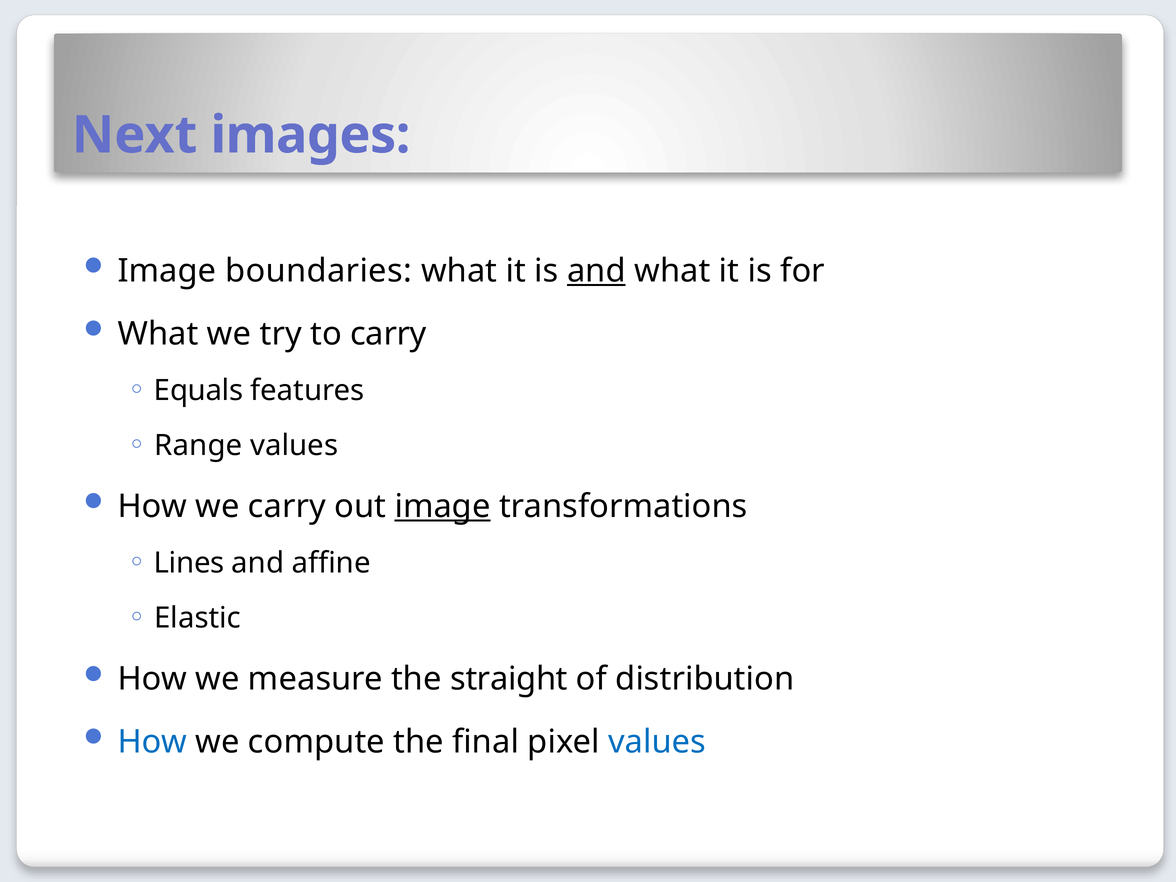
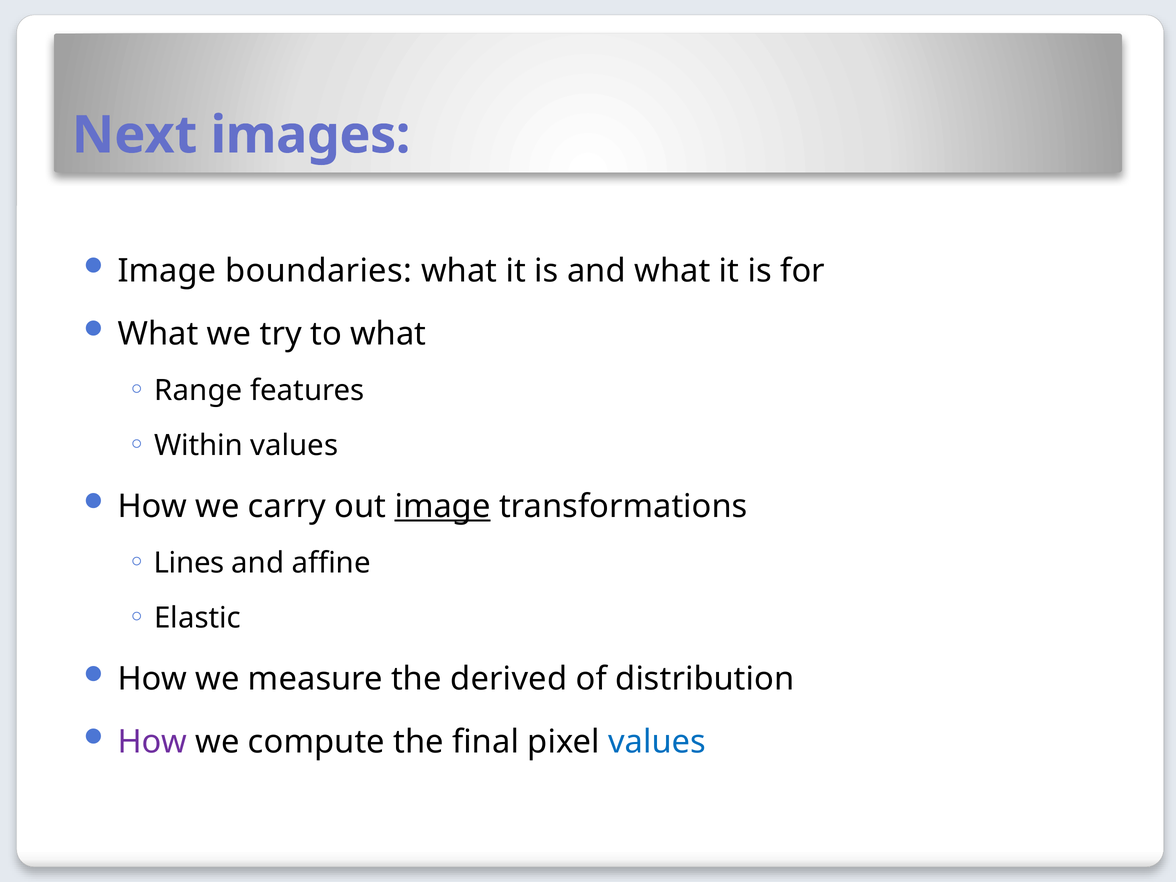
and underline: present -> none (596, 271)
to carry: carry -> what (388, 334)
Equals: Equals -> Range (198, 391)
Range: Range -> Within (199, 445)
straight: straight -> derived (509, 679)
How colour: blue -> purple (152, 742)
